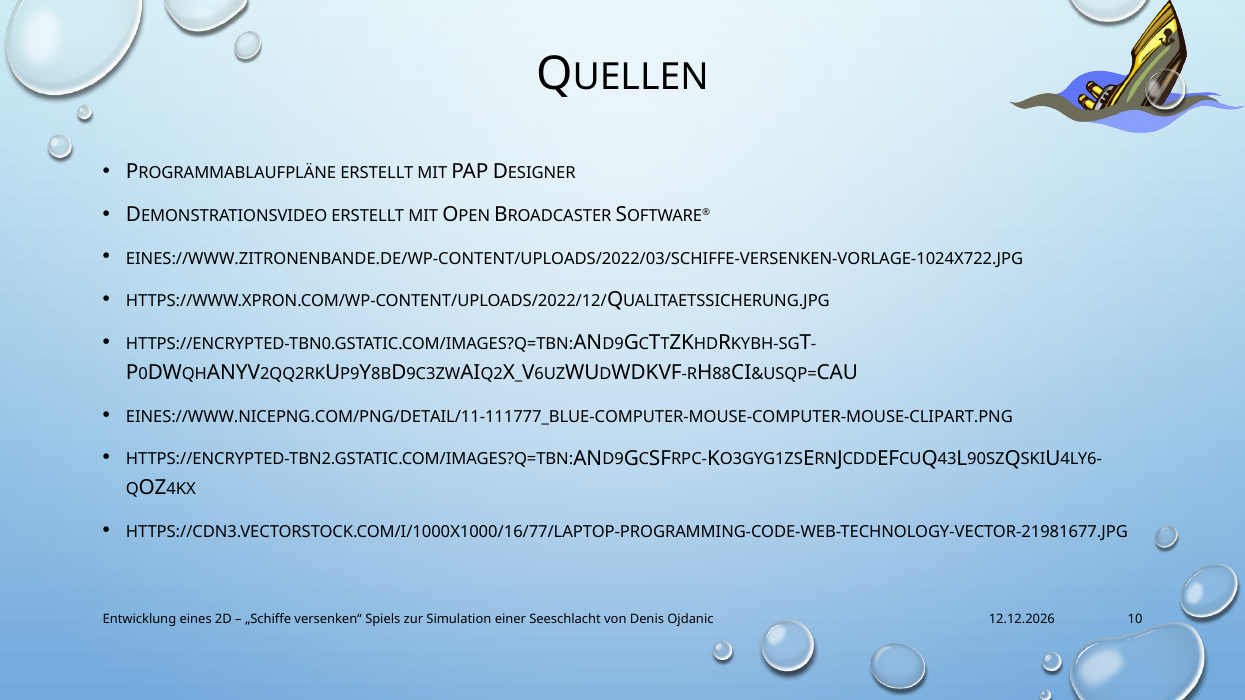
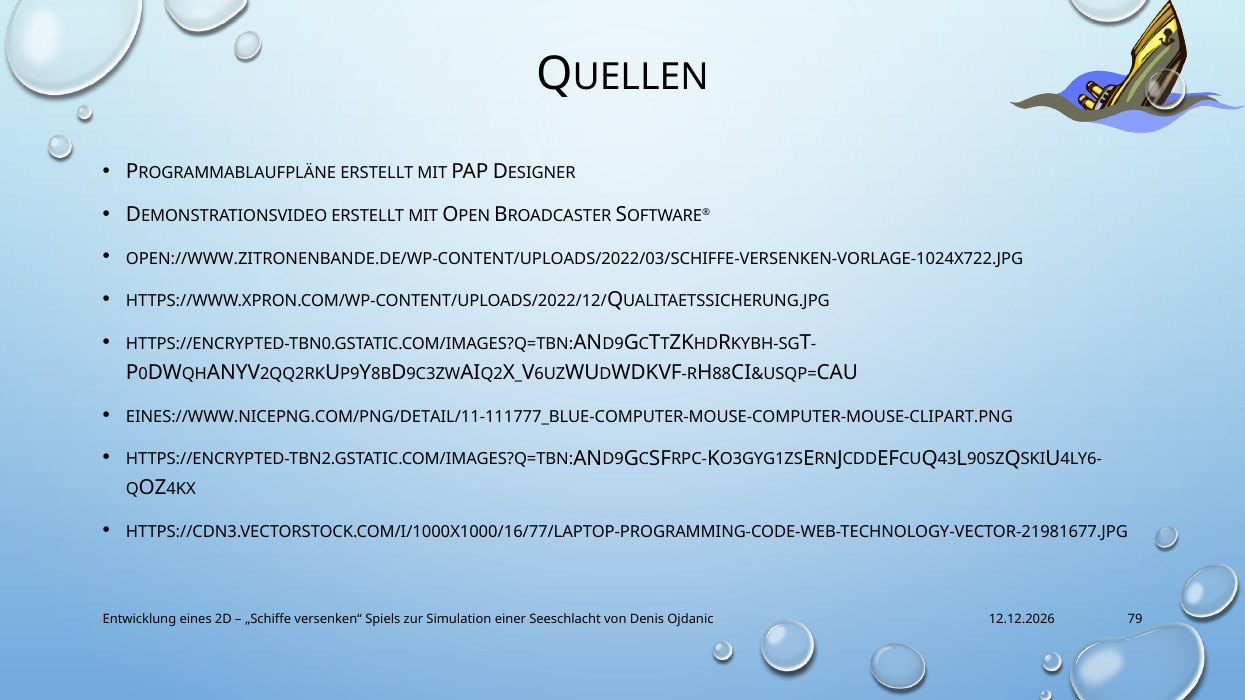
EINES://WWW.ZITRONENBANDE.DE/WP-CONTENT/UPLOADS/2022/03/SCHIFFE-VERSENKEN-VORLAGE-1024X722.JPG: EINES://WWW.ZITRONENBANDE.DE/WP-CONTENT/UPLOADS/2022/03/SCHIFFE-VERSENKEN-VORLAGE-1024X722.JPG -> OPEN://WWW.ZITRONENBANDE.DE/WP-CONTENT/UPLOADS/2022/03/SCHIFFE-VERSENKEN-VORLAGE-1024X722.JPG (575, 259)
10: 10 -> 79 (1135, 619)
